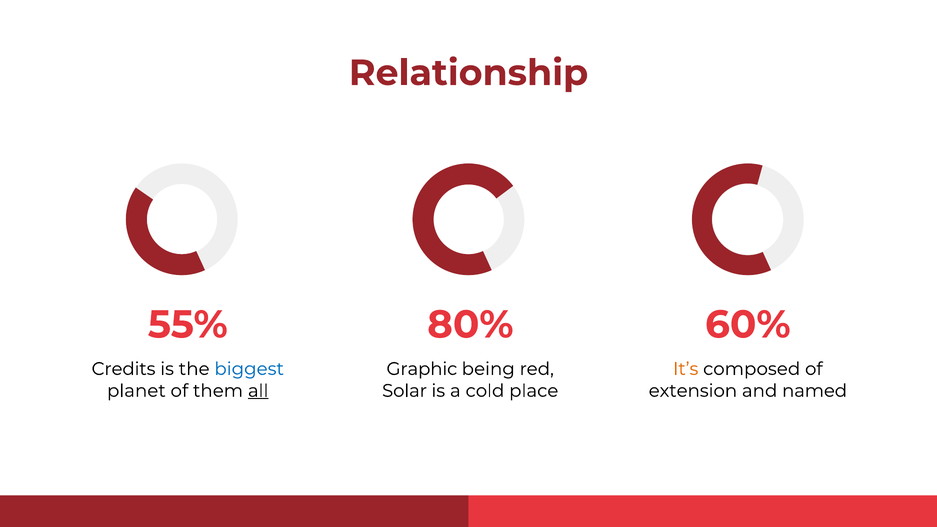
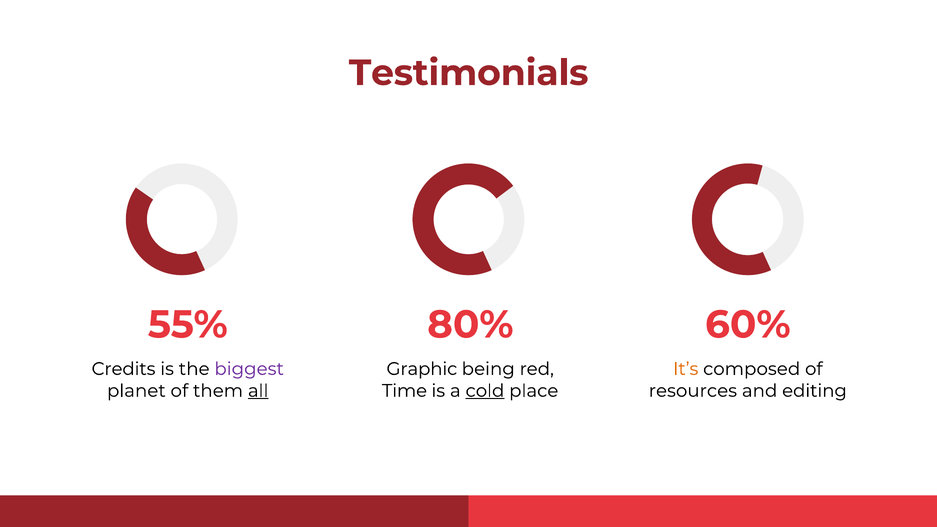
Relationship: Relationship -> Testimonials (469, 73)
biggest colour: blue -> purple (249, 369)
Solar: Solar -> Time (405, 391)
cold underline: none -> present (485, 391)
extension: extension -> resources (693, 391)
named: named -> editing (815, 391)
